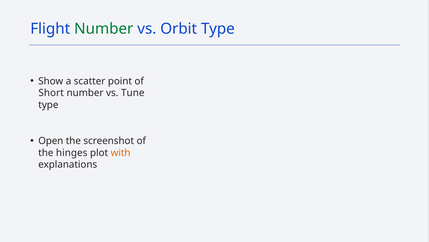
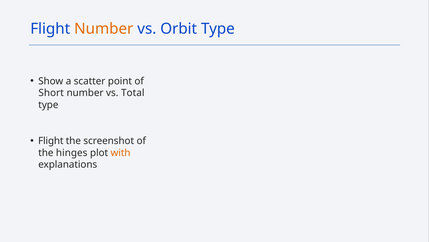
Number colour: green -> orange (104, 29)
Tune: Tune -> Total (133, 93)
Open: Open -> Flight (51, 141)
